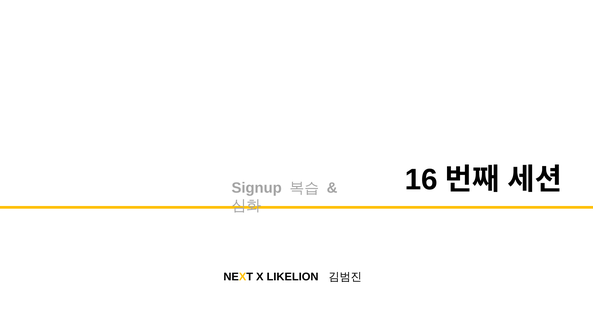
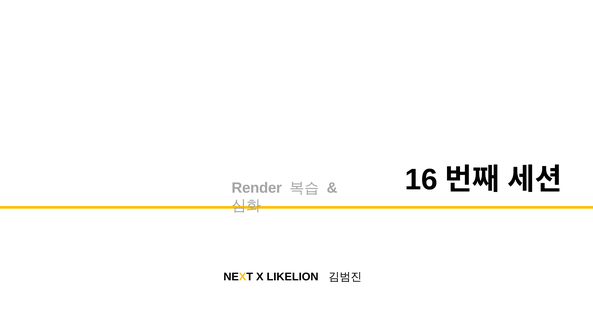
Signup: Signup -> Render (257, 188)
